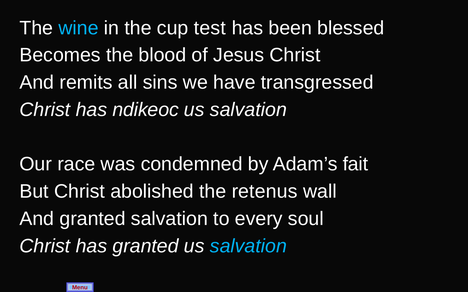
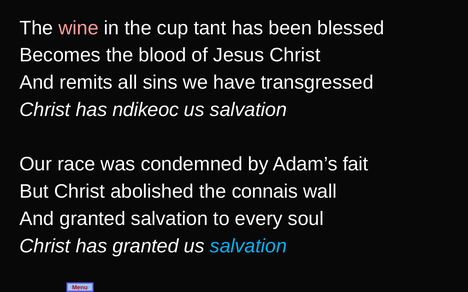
wine colour: light blue -> pink (78, 28)
test: test -> tant (210, 28)
retenus: retenus -> connais (265, 192)
